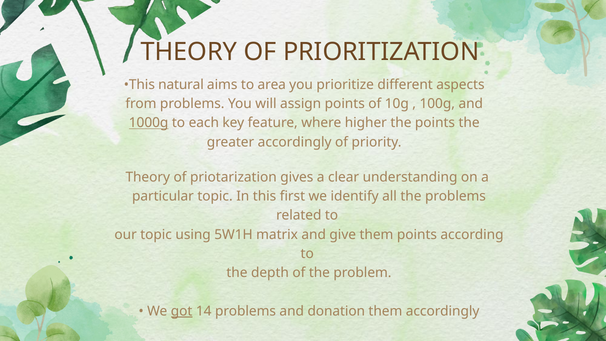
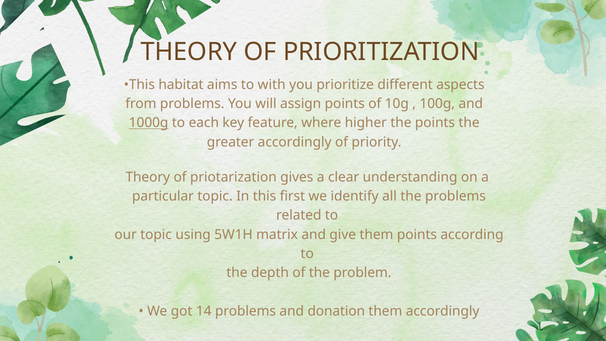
natural: natural -> habitat (181, 85)
area: area -> with (272, 85)
got underline: present -> none (182, 311)
